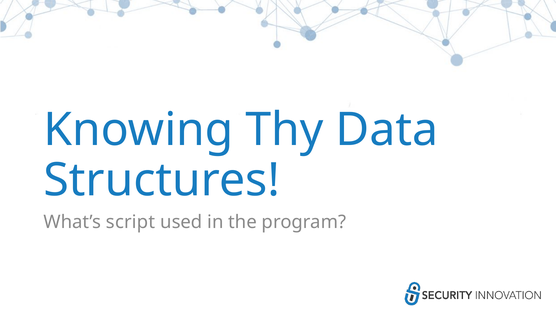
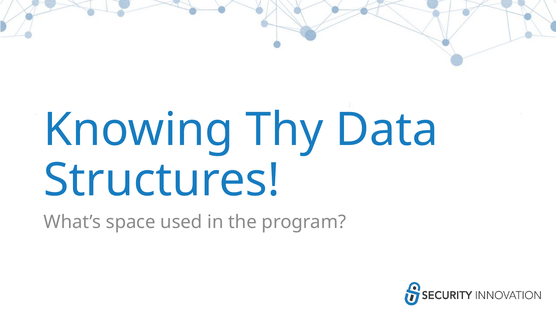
script: script -> space (131, 222)
